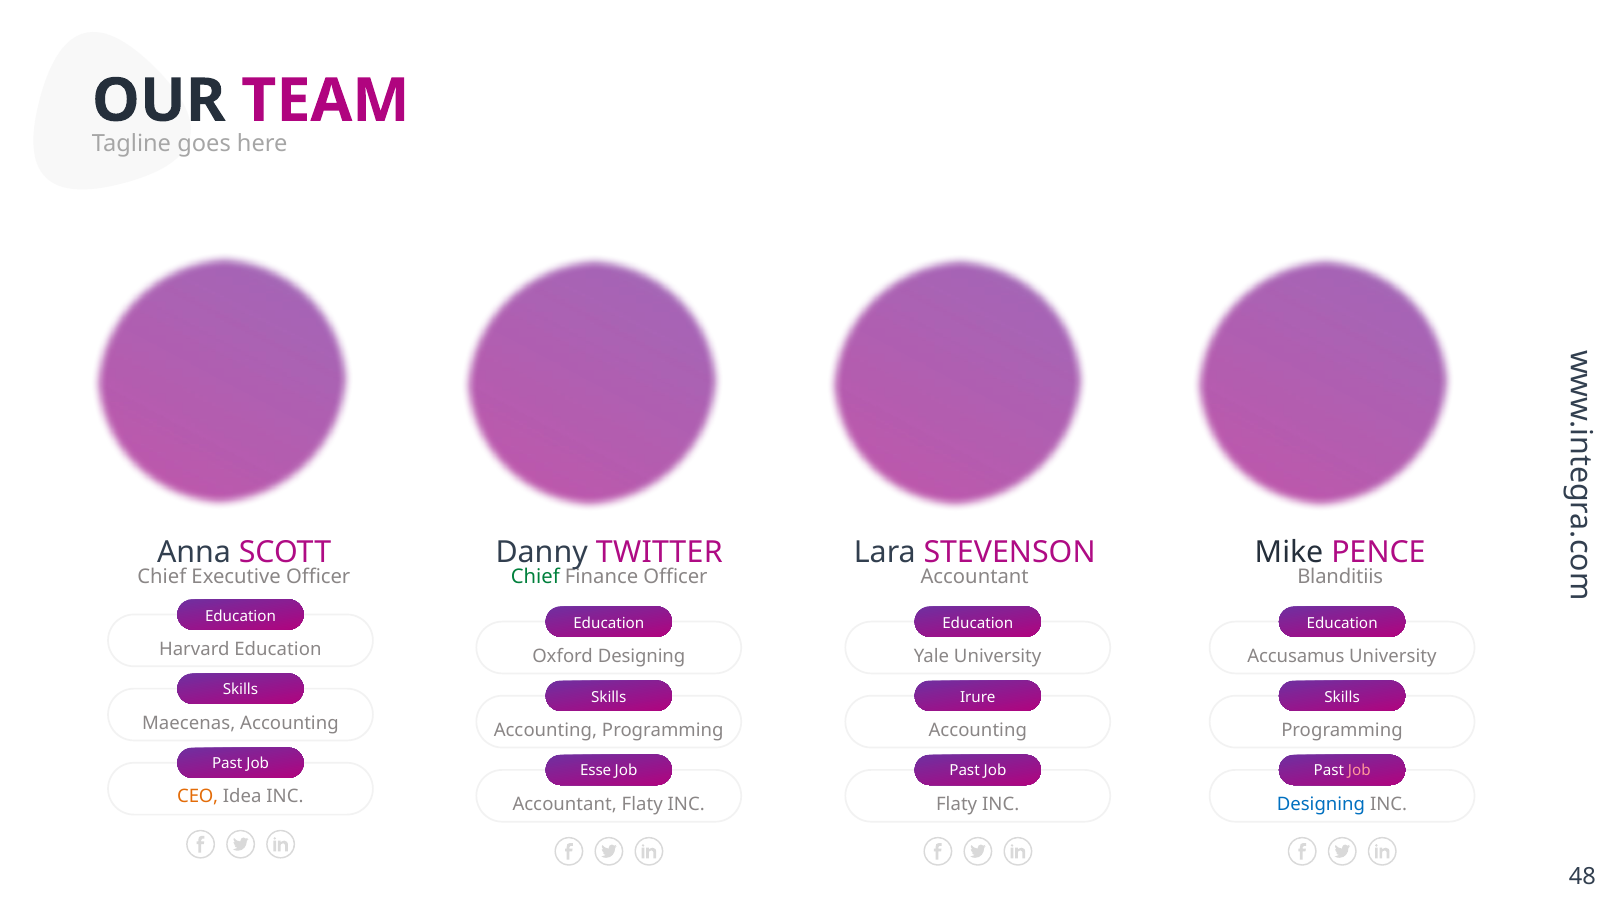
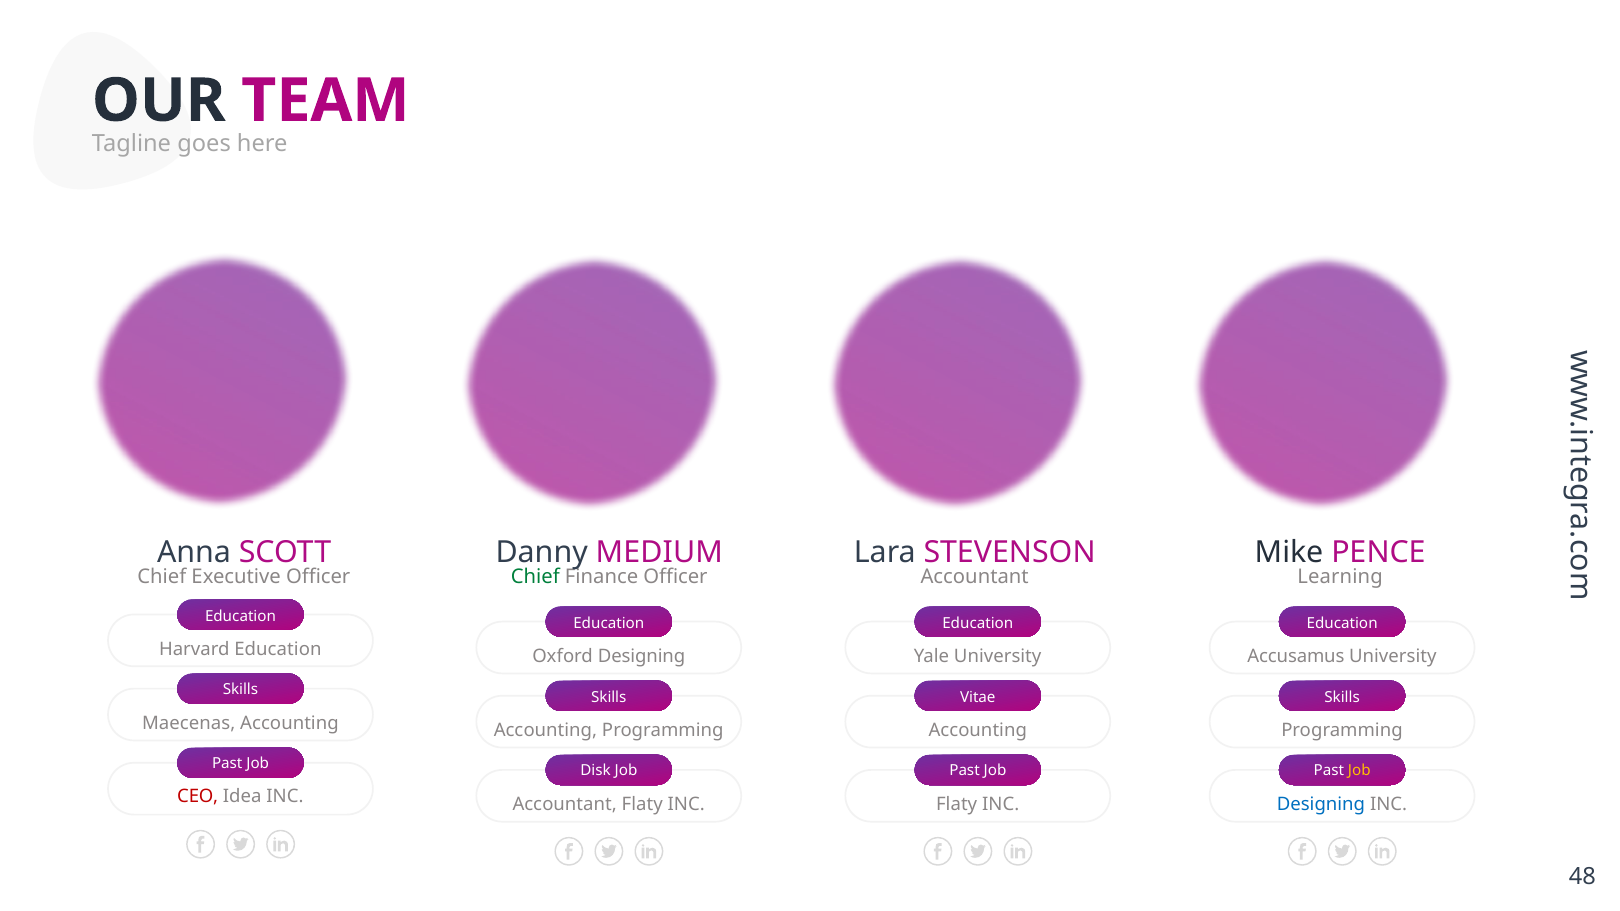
TWITTER: TWITTER -> MEDIUM (659, 553)
Blanditiis: Blanditiis -> Learning (1340, 577)
Irure: Irure -> Vitae (978, 697)
Esse: Esse -> Disk (596, 771)
Job colour: pink -> yellow (1359, 771)
CEO colour: orange -> red (198, 797)
